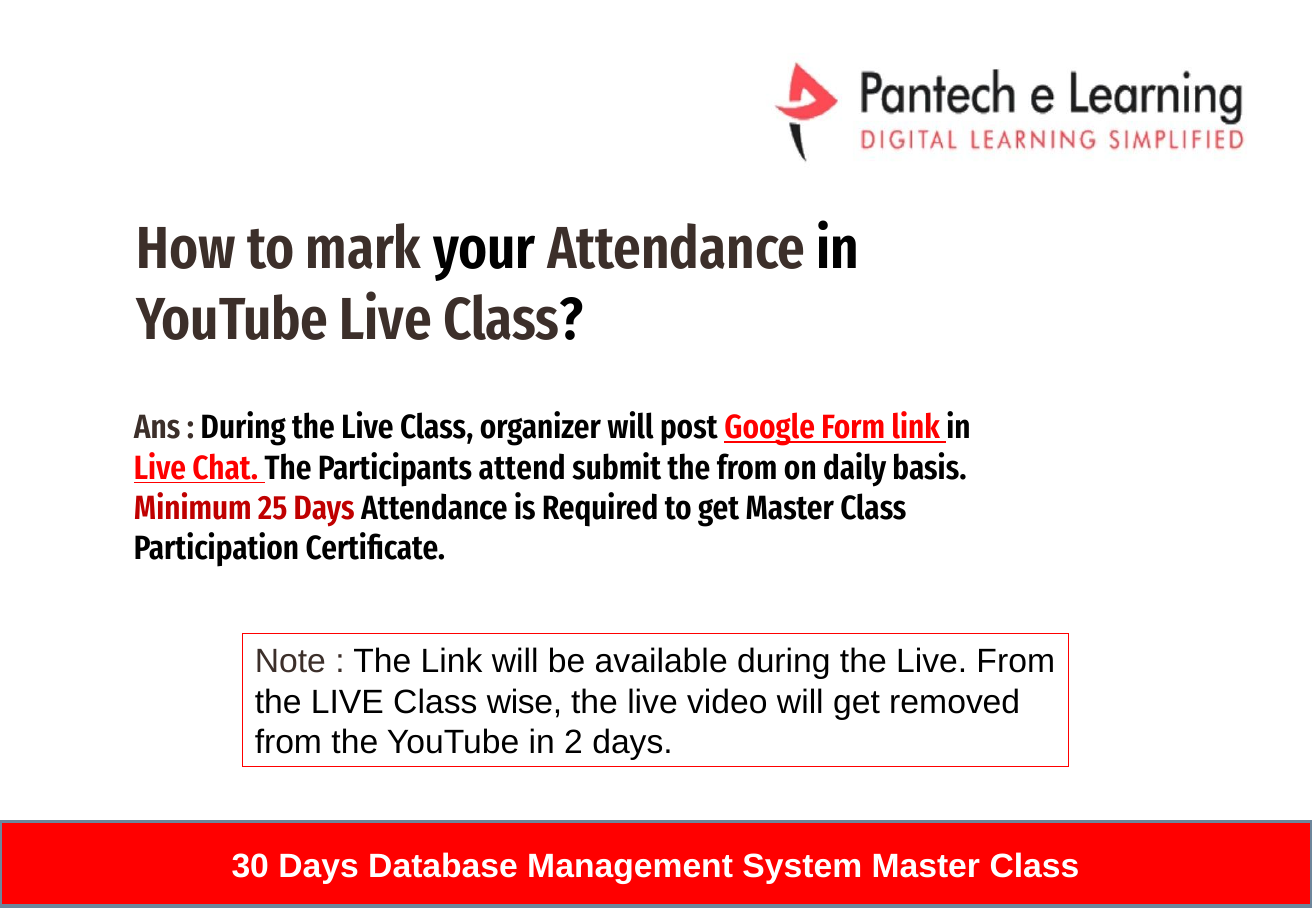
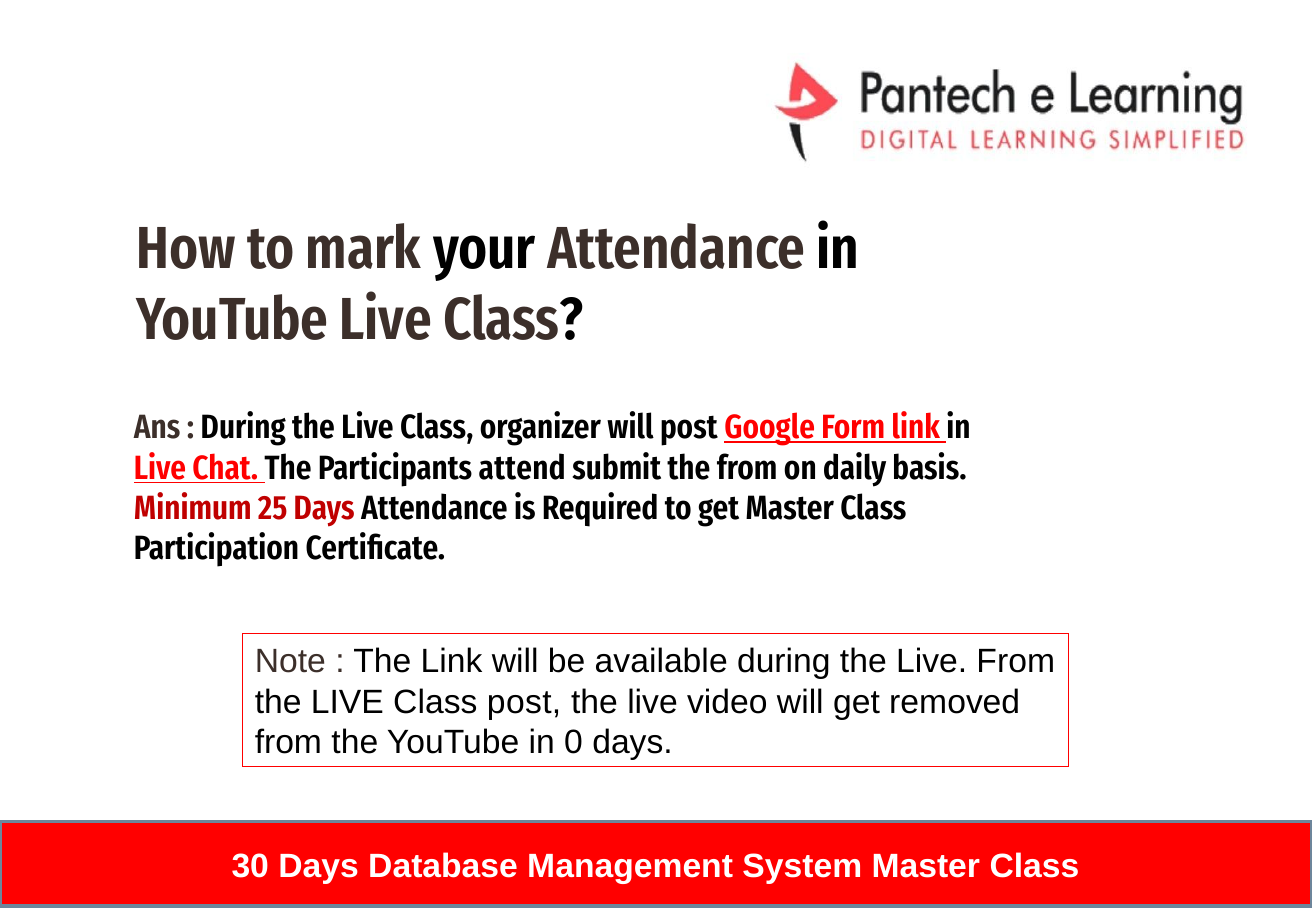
Class wise: wise -> post (524, 702)
2: 2 -> 0 (573, 743)
